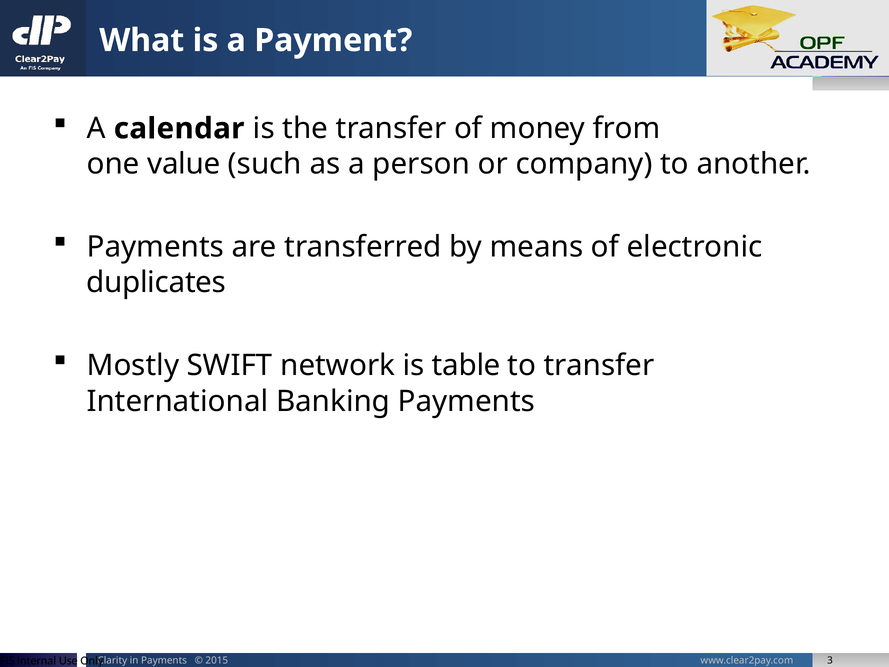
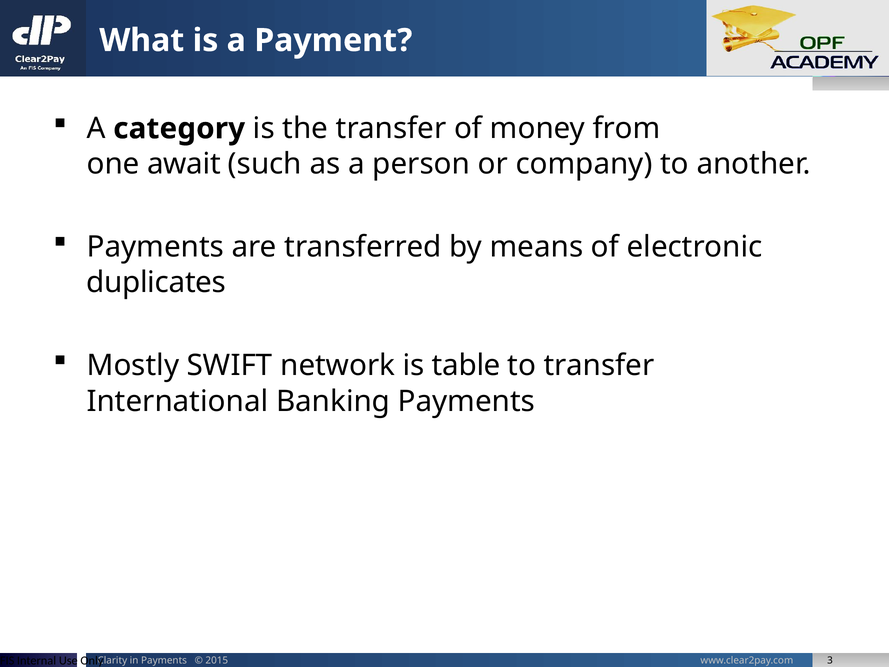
calendar: calendar -> category (179, 129)
value: value -> await (184, 164)
